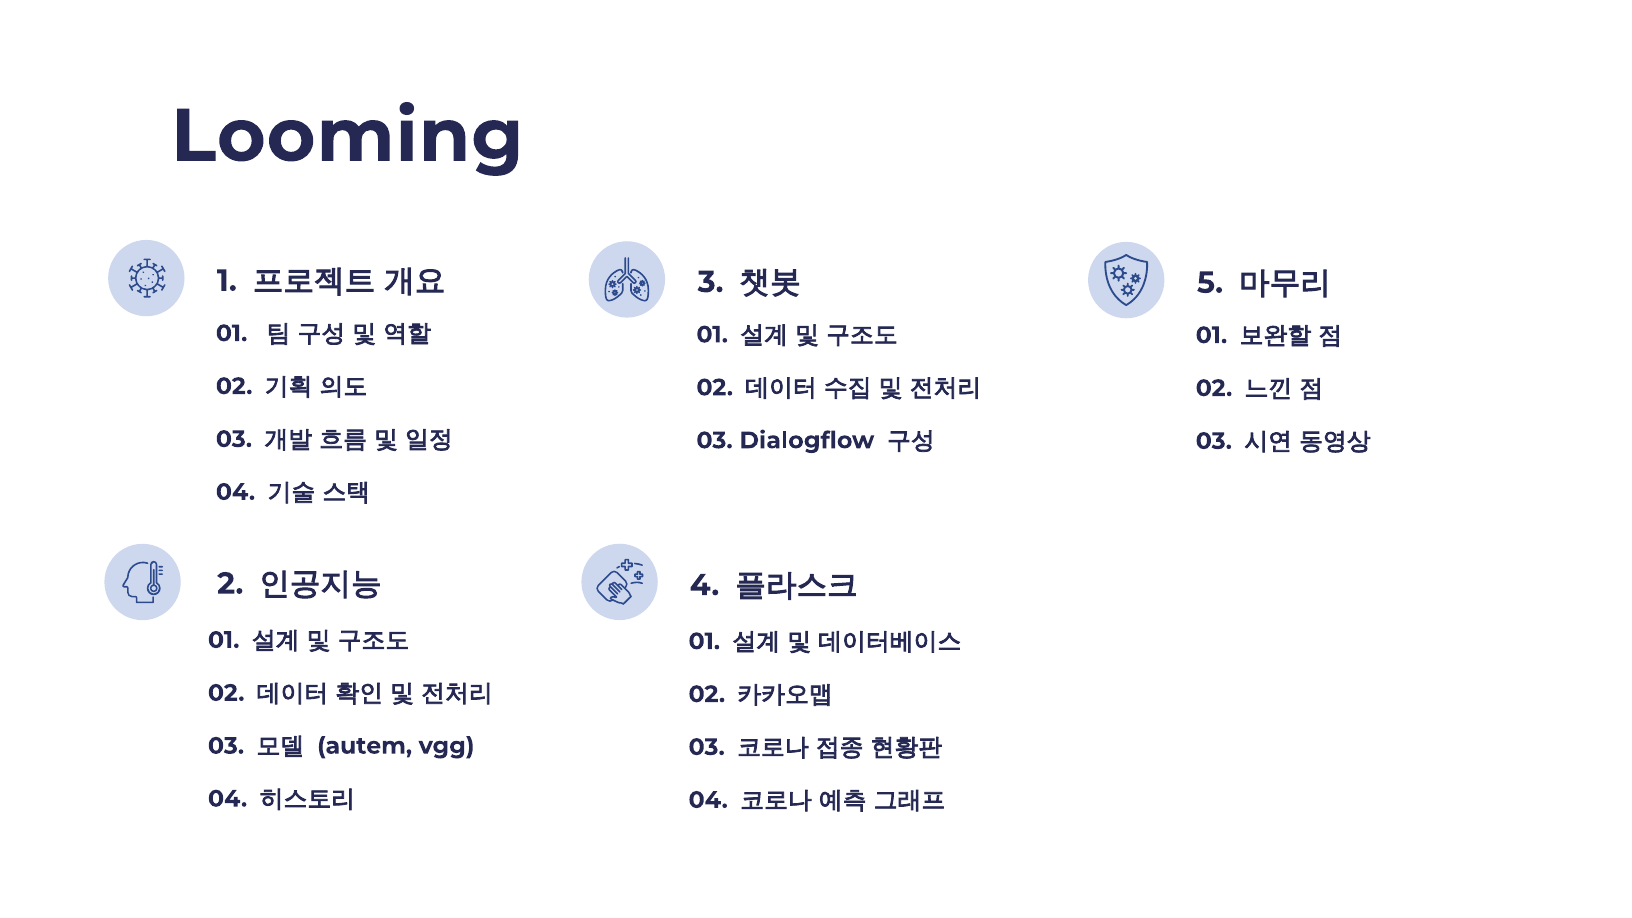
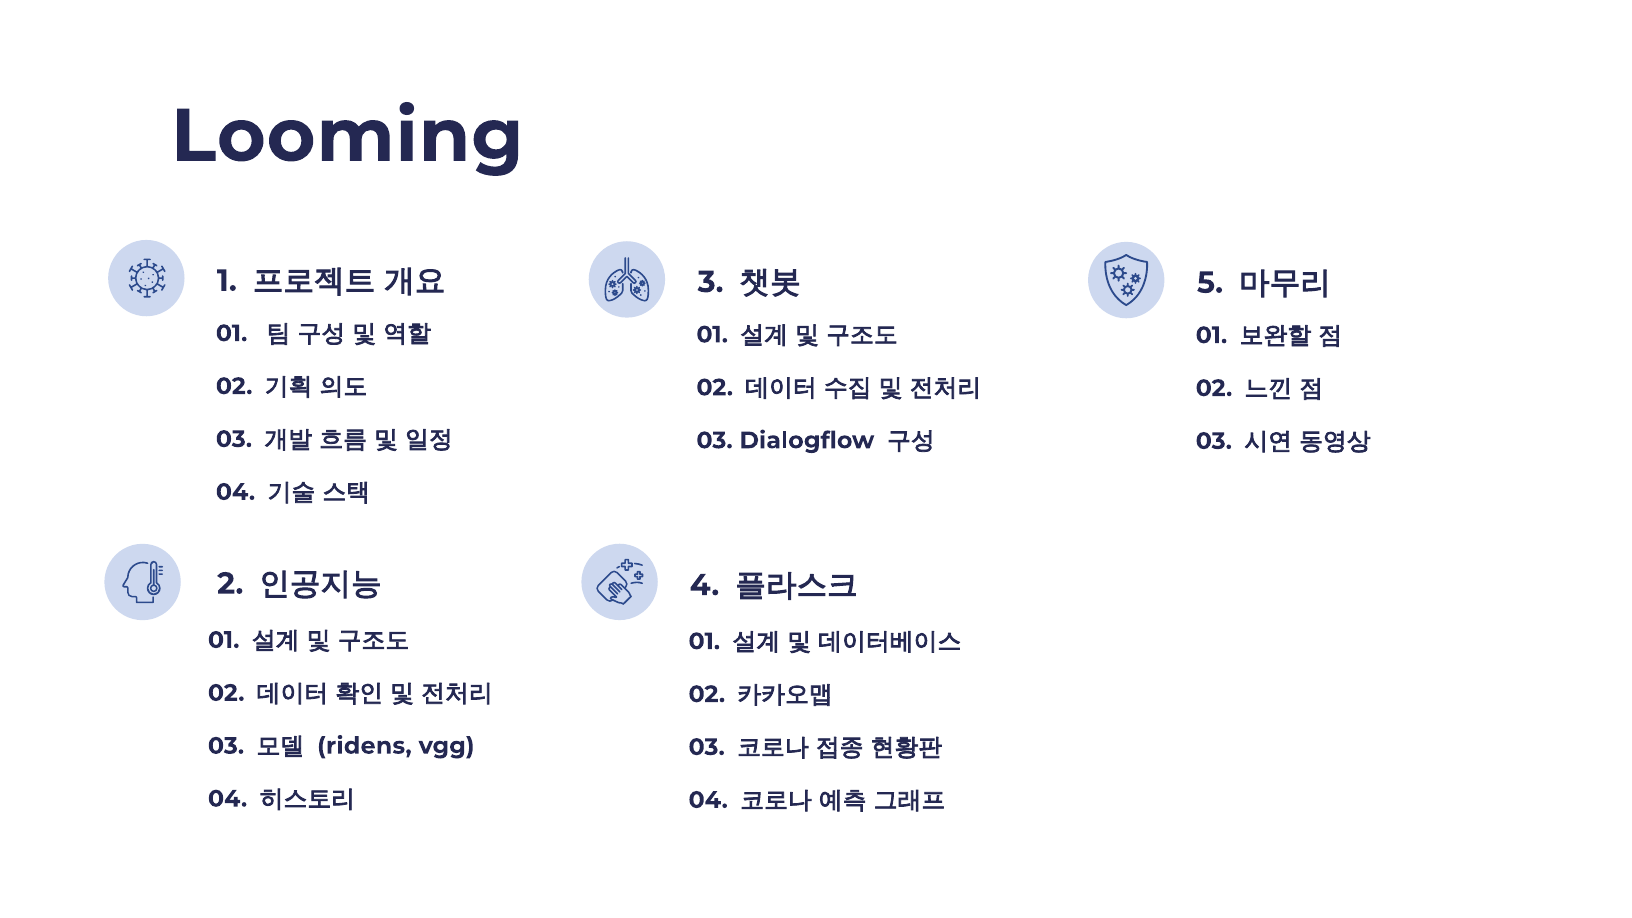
autem: autem -> ridens (364, 746)
